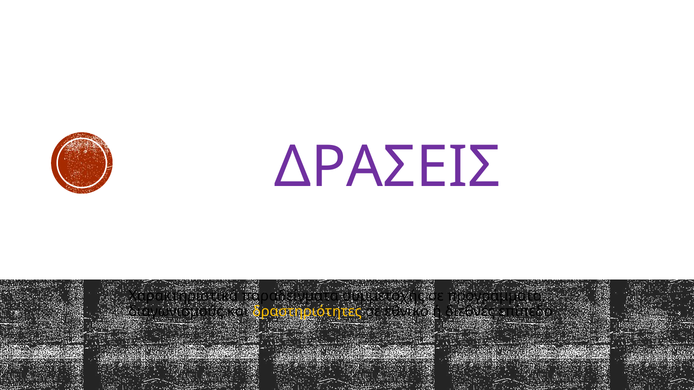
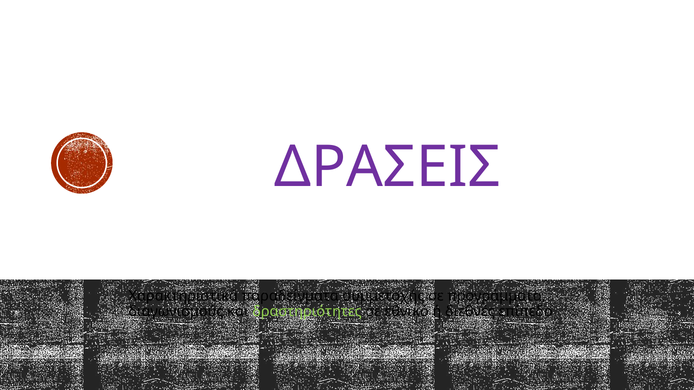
δραστηριότητες colour: yellow -> light green (307, 312)
